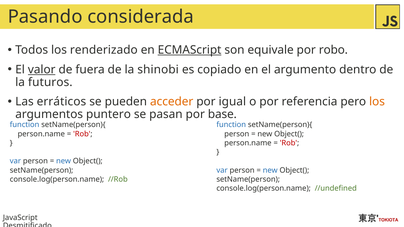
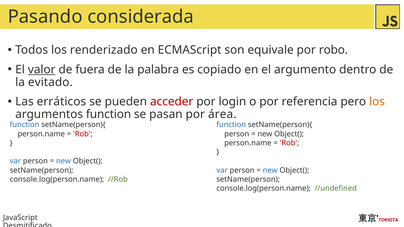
ECMAScript underline: present -> none (190, 50)
shinobi: shinobi -> palabra (158, 70)
futuros: futuros -> evitado (50, 82)
acceder colour: orange -> red (172, 102)
igual: igual -> login (232, 102)
argumentos puntero: puntero -> function (109, 114)
base: base -> área (222, 114)
